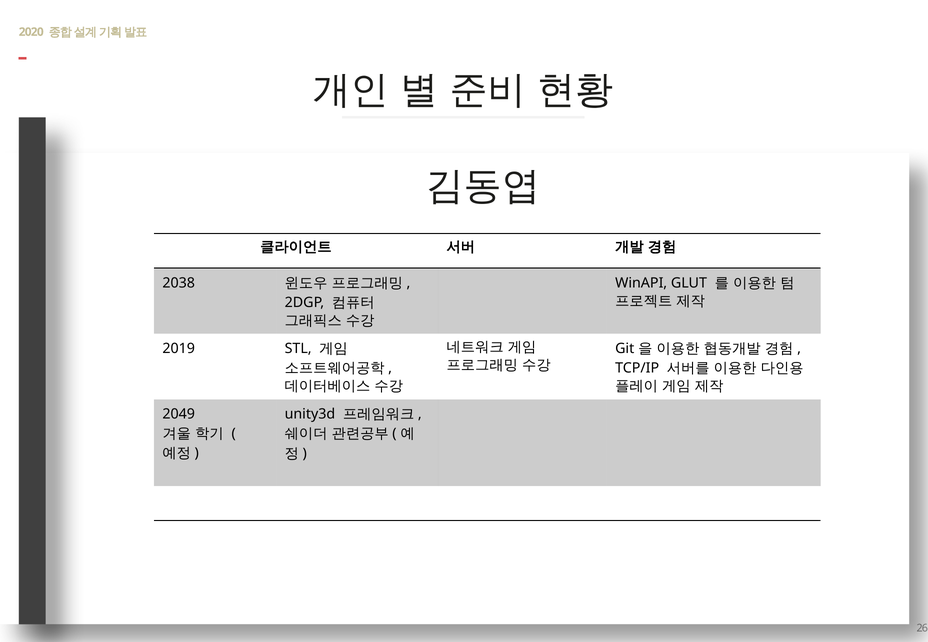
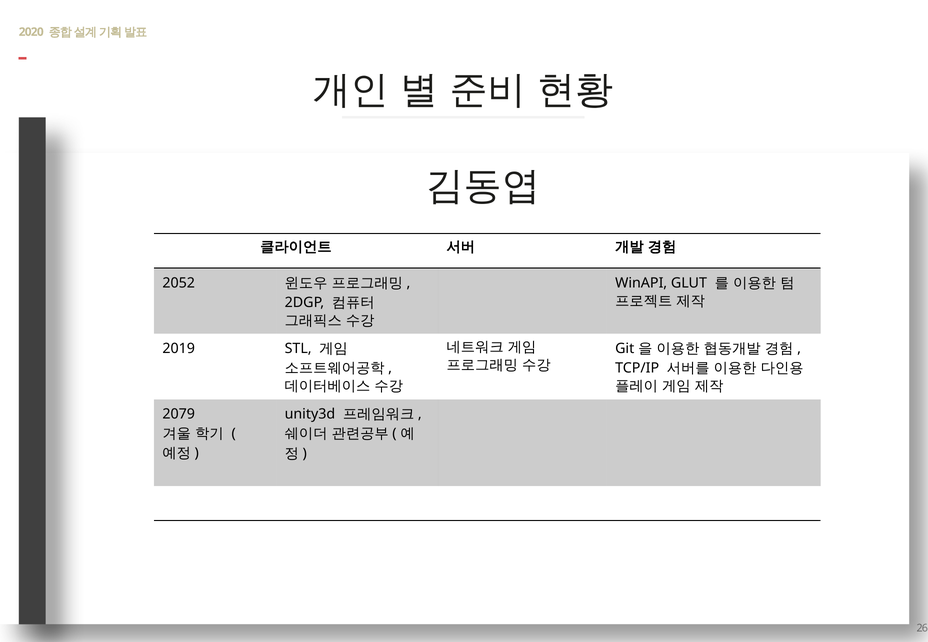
2038: 2038 -> 2052 (179, 283)
2049: 2049 -> 2079 (179, 415)
